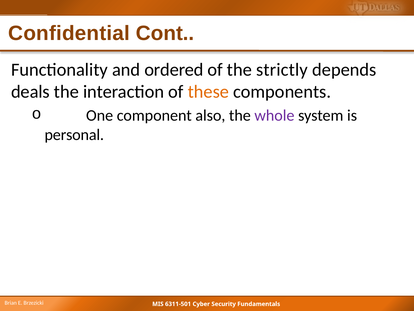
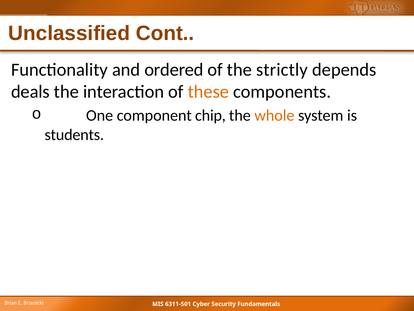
Confidential: Confidential -> Unclassified (69, 33)
also: also -> chip (210, 115)
whole colour: purple -> orange (274, 115)
personal: personal -> students (74, 135)
